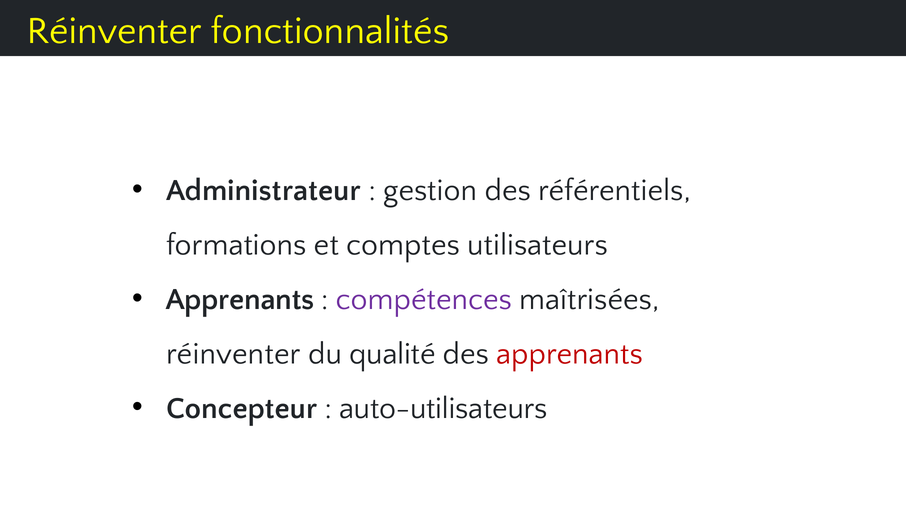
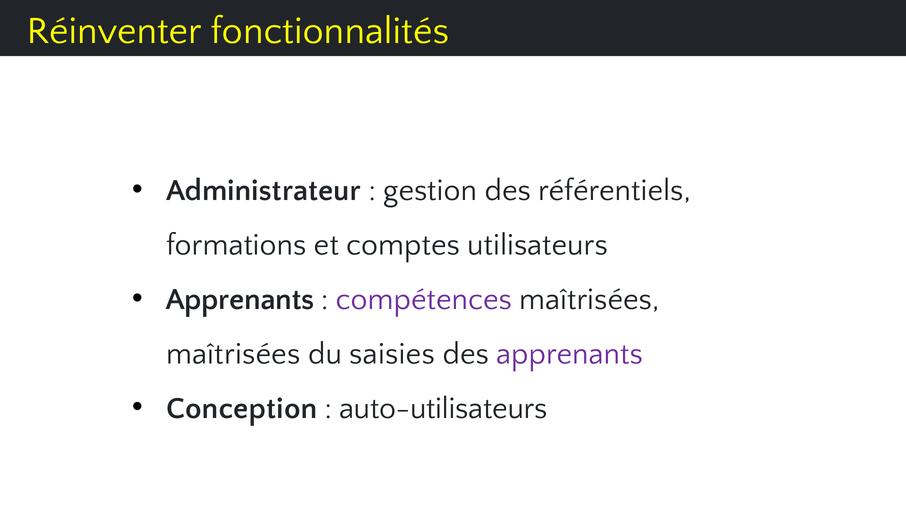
réinventer: réinventer -> maîtrisées (233, 353)
qualité: qualité -> saisies (392, 353)
apprenants colour: red -> purple (570, 353)
Concepteur: Concepteur -> Conception (242, 408)
